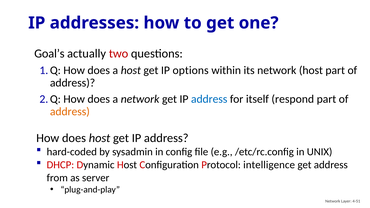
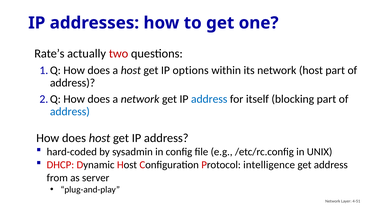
Goal’s: Goal’s -> Rate’s (49, 54)
respond: respond -> blocking (293, 99)
address colour: orange -> blue (70, 112)
